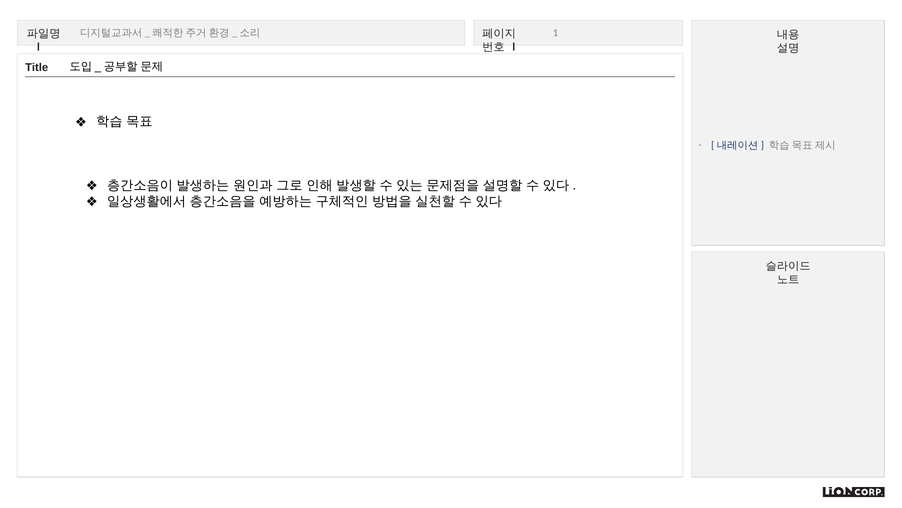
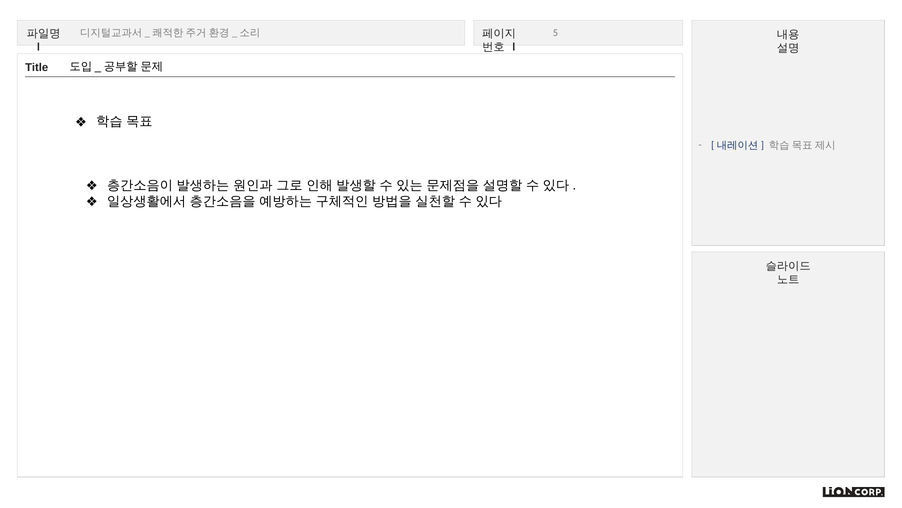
1: 1 -> 5 (555, 33)
